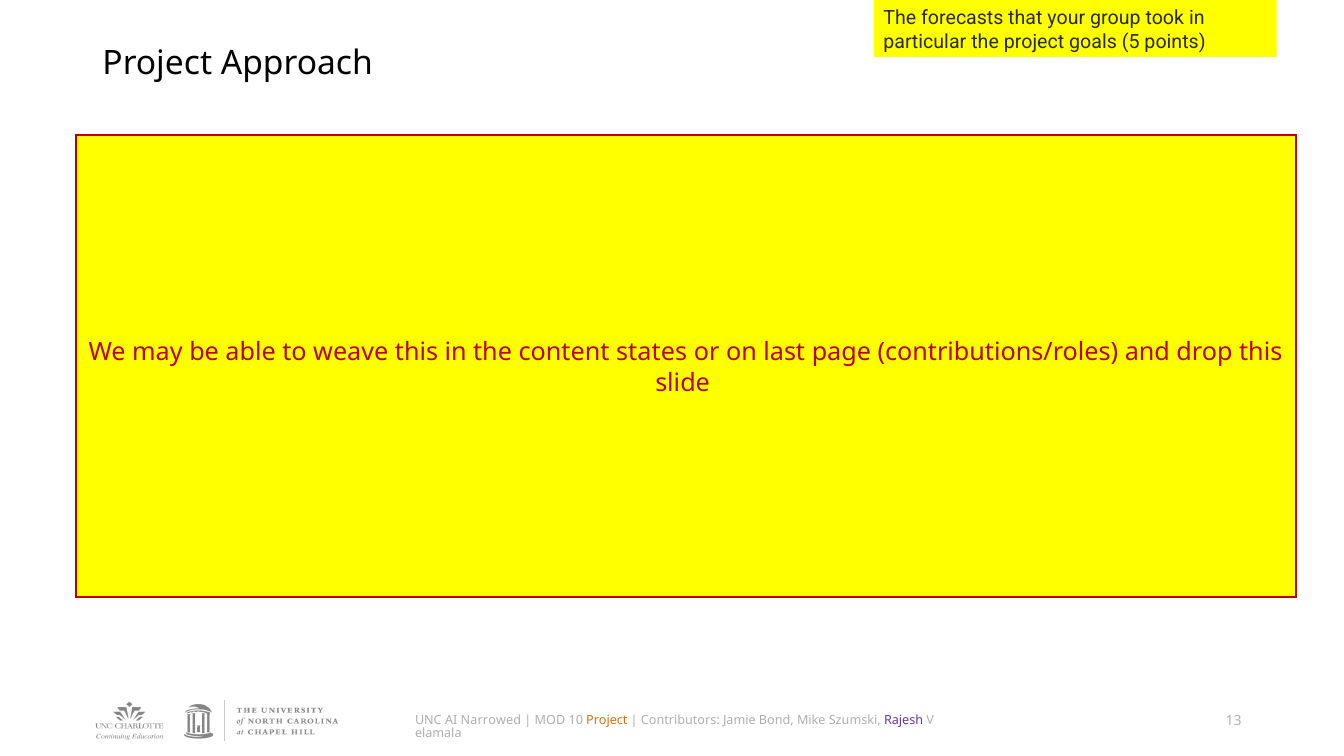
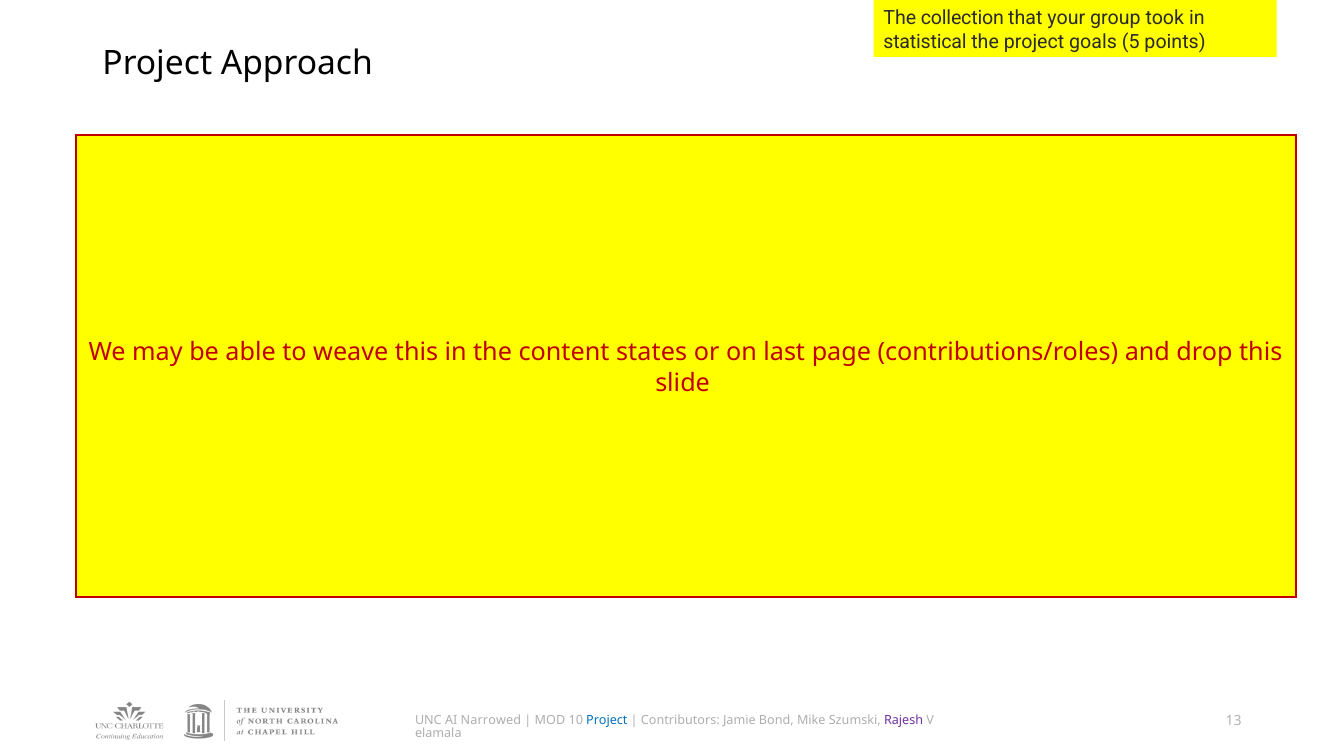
forecasts: forecasts -> collection (962, 18)
particular: particular -> statistical (925, 42)
Project colour: orange -> blue (607, 721)
